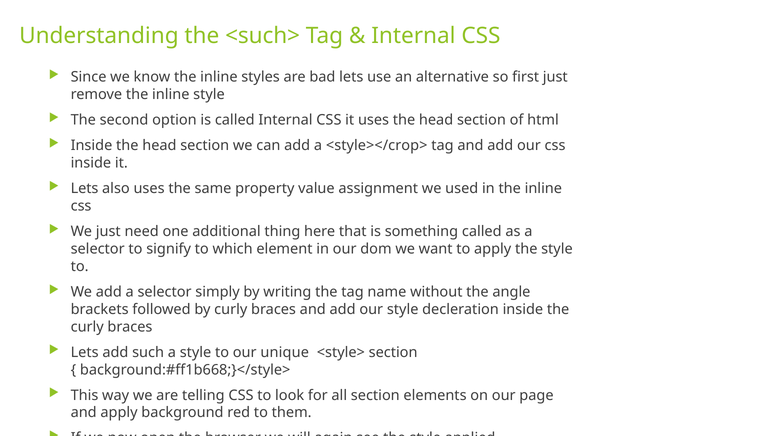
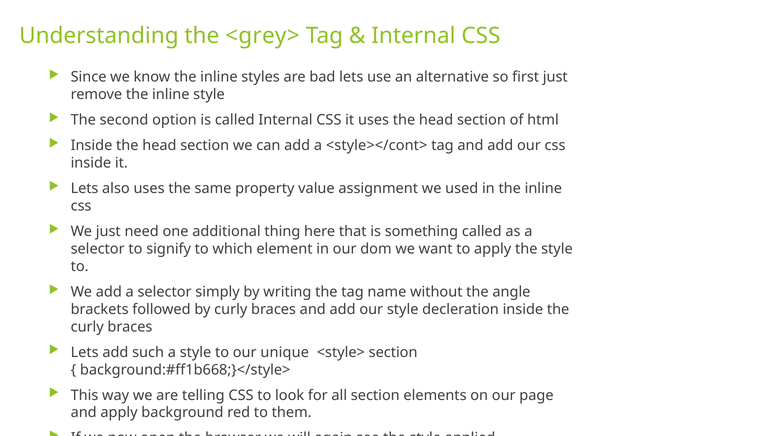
<such>: <such> -> <grey> (262, 36)
<style></crop>: <style></crop> -> <style></cont> (377, 146)
